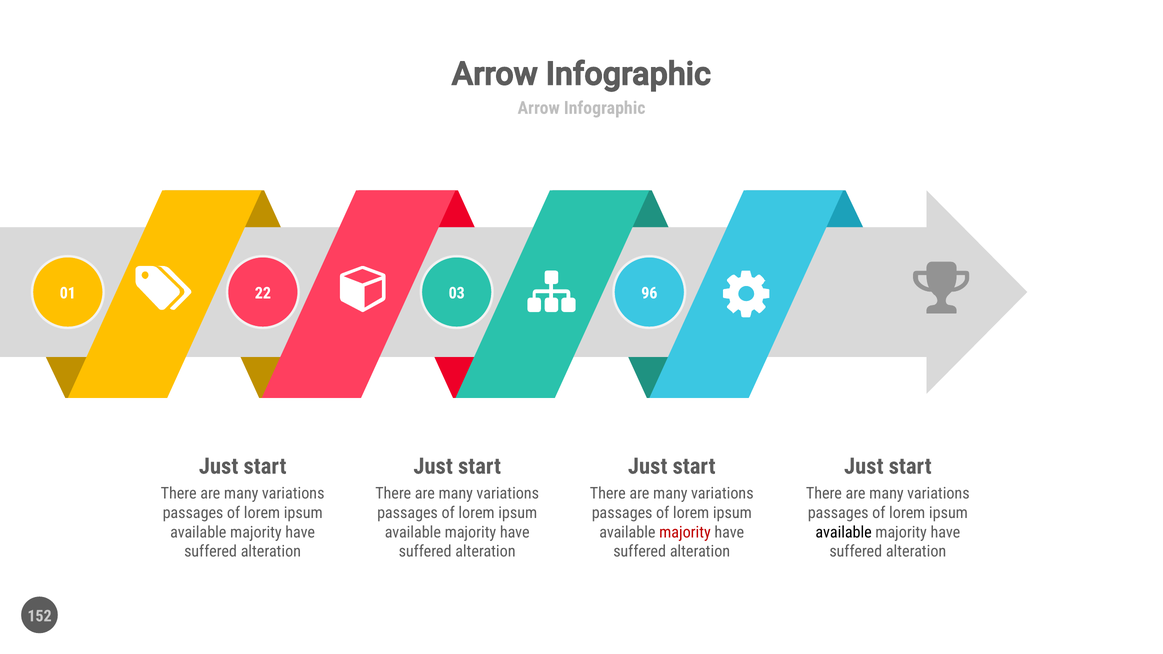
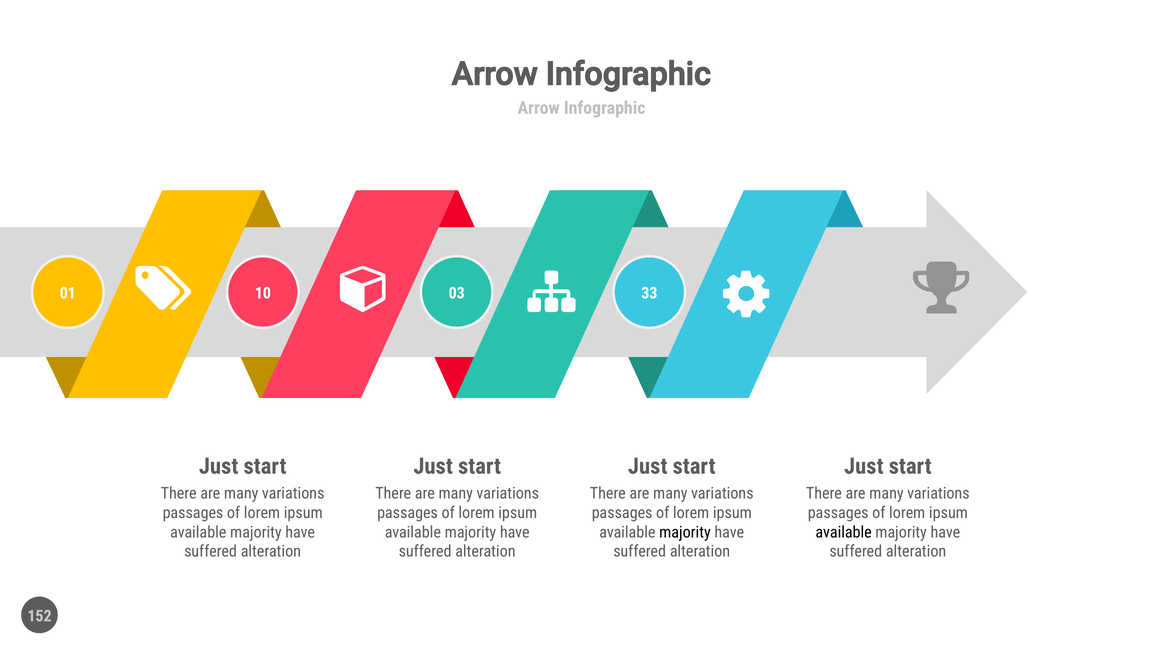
22: 22 -> 10 (263, 293)
96: 96 -> 33 (649, 293)
majority colour: red -> black (685, 532)
